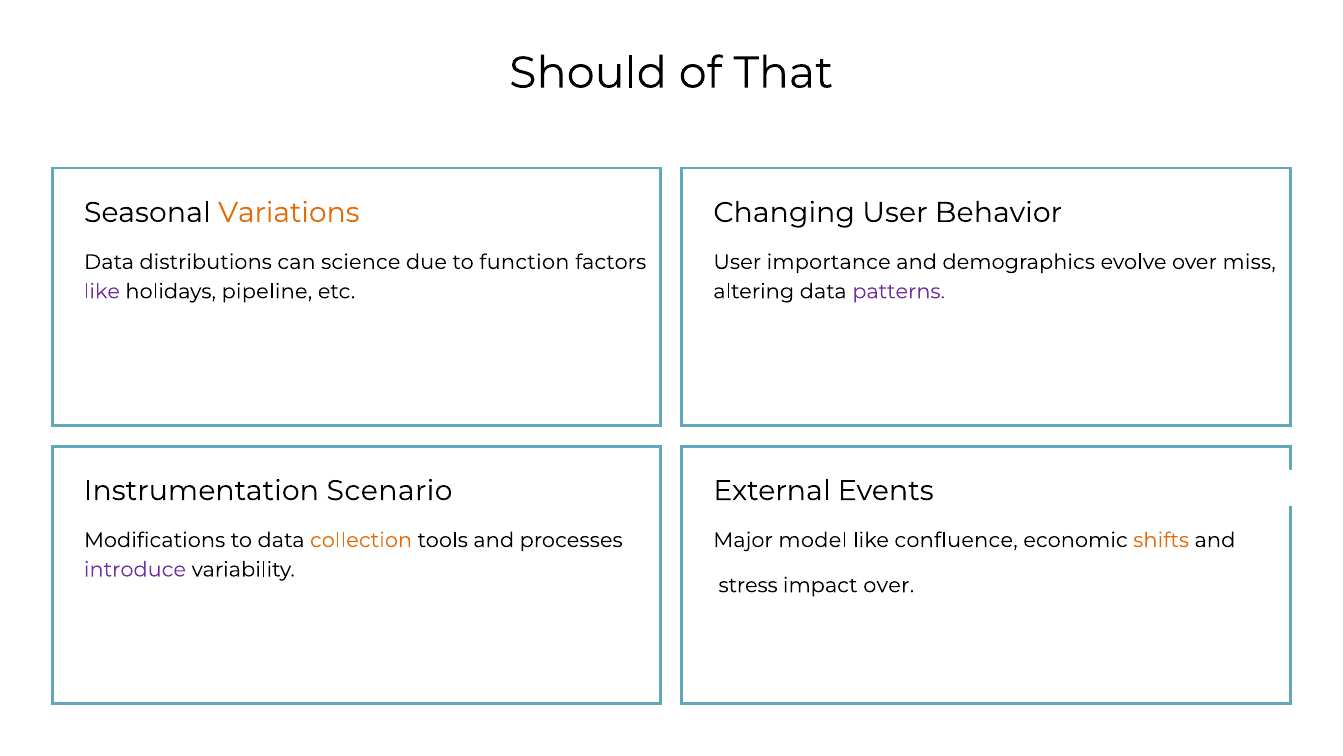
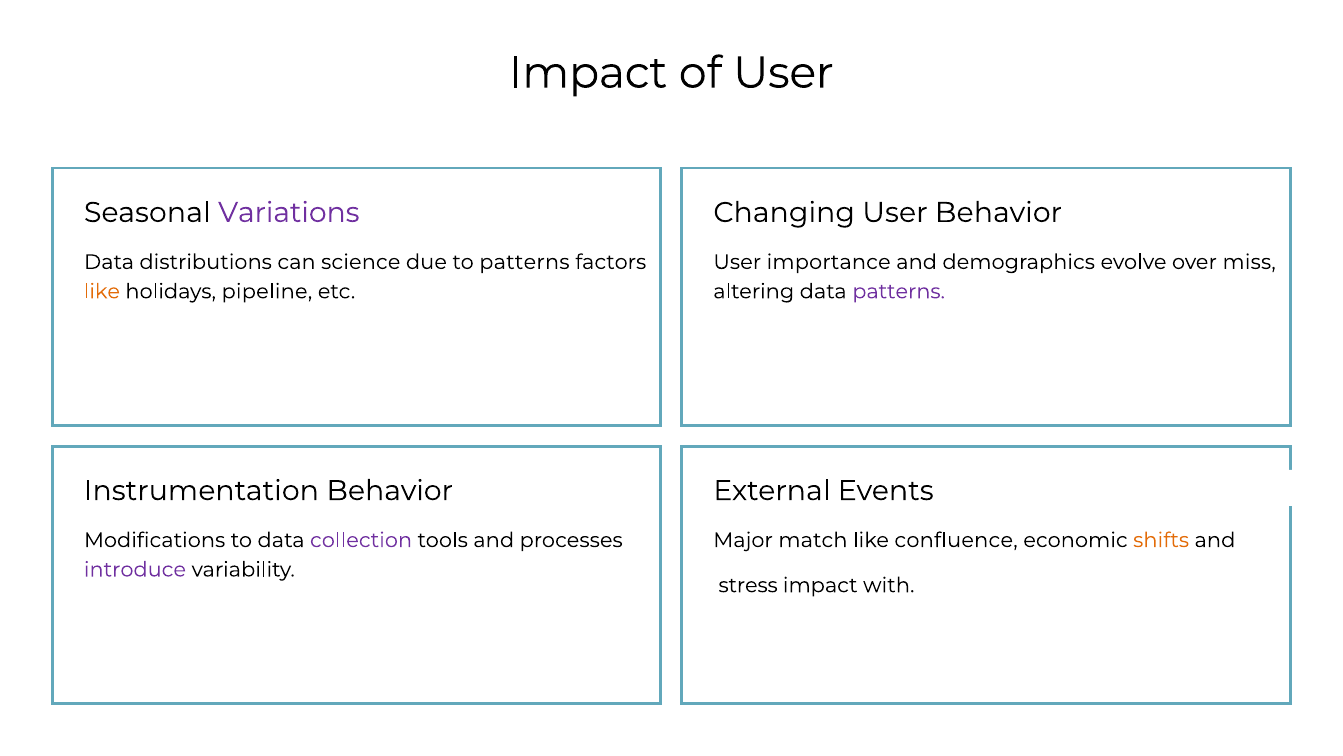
Should: Should -> Impact (588, 73)
of That: That -> User (783, 73)
Variations colour: orange -> purple (289, 212)
to function: function -> patterns (524, 262)
like colour: purple -> orange (102, 291)
Instrumentation Scenario: Scenario -> Behavior (390, 490)
collection colour: orange -> purple (361, 540)
model: model -> match (813, 540)
impact over: over -> with (889, 585)
